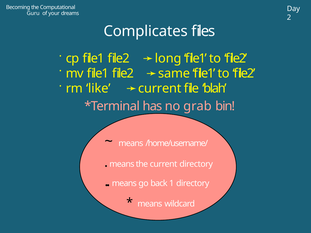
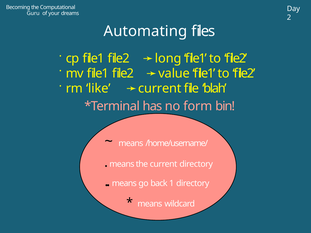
Complicates: Complicates -> Automating (146, 31)
same: same -> value (174, 73)
grab: grab -> form (198, 106)
